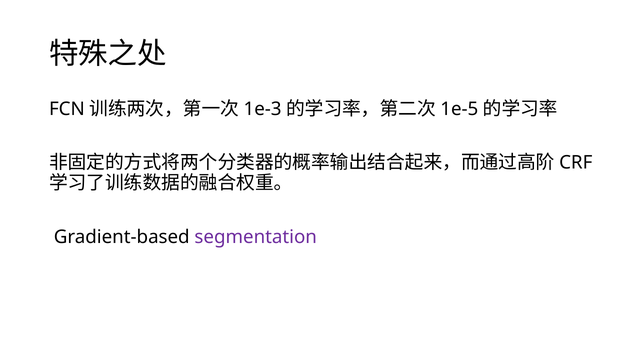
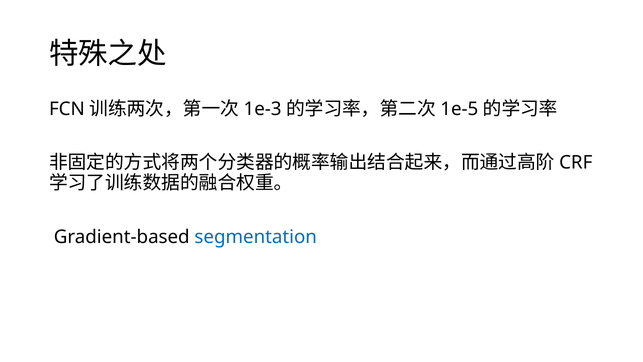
segmentation colour: purple -> blue (256, 237)
